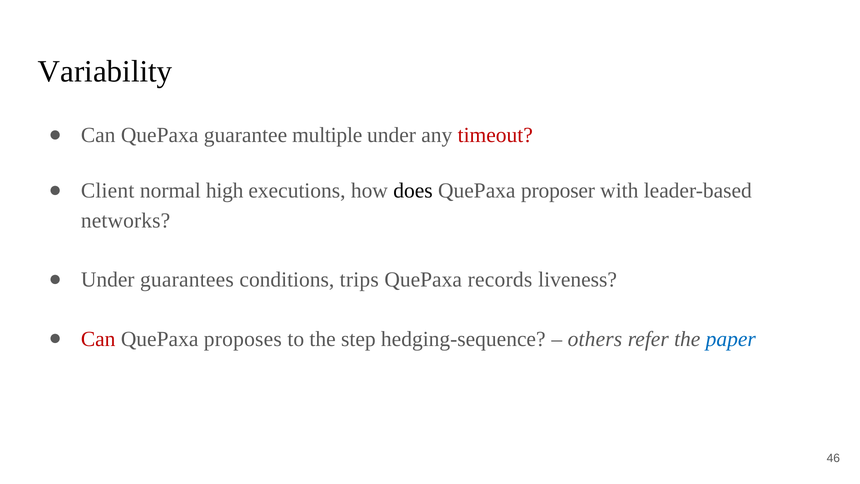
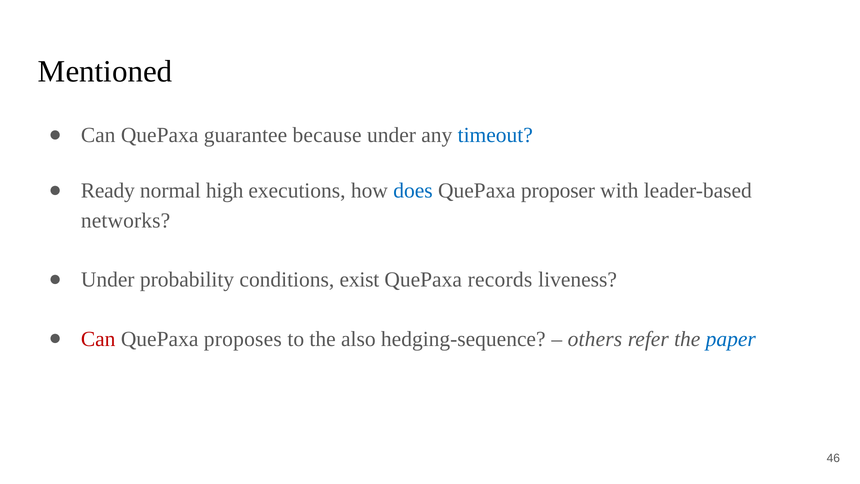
Variability: Variability -> Mentioned (105, 71)
multiple: multiple -> because (327, 135)
timeout colour: red -> blue (495, 135)
Client: Client -> Ready (108, 191)
does colour: black -> blue (413, 191)
guarantees: guarantees -> probability (187, 280)
trips: trips -> exist (359, 280)
step: step -> also (358, 339)
